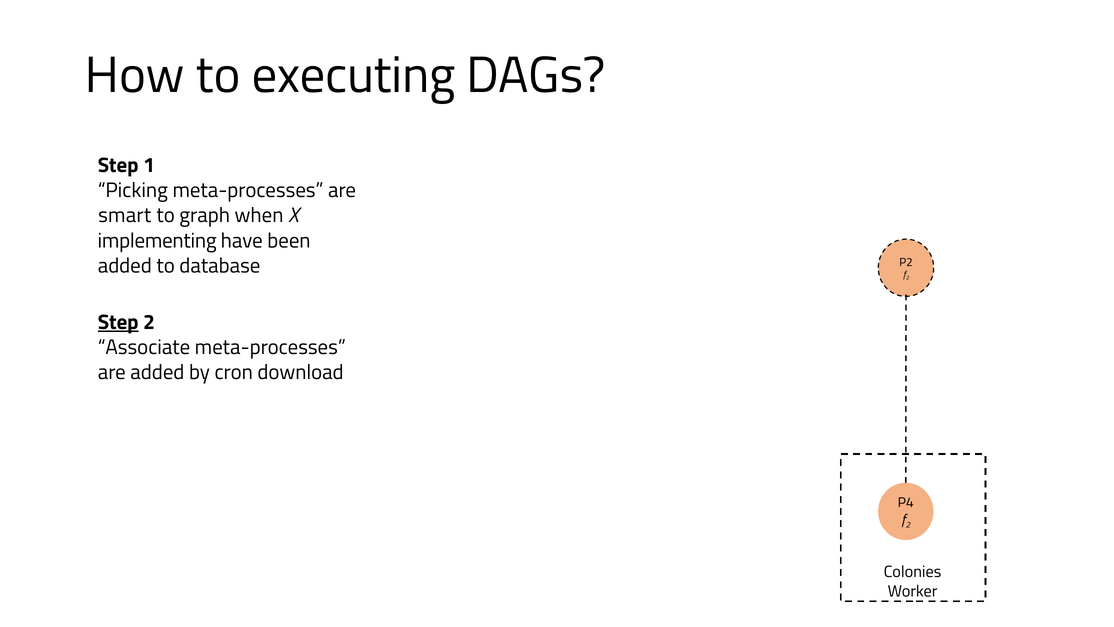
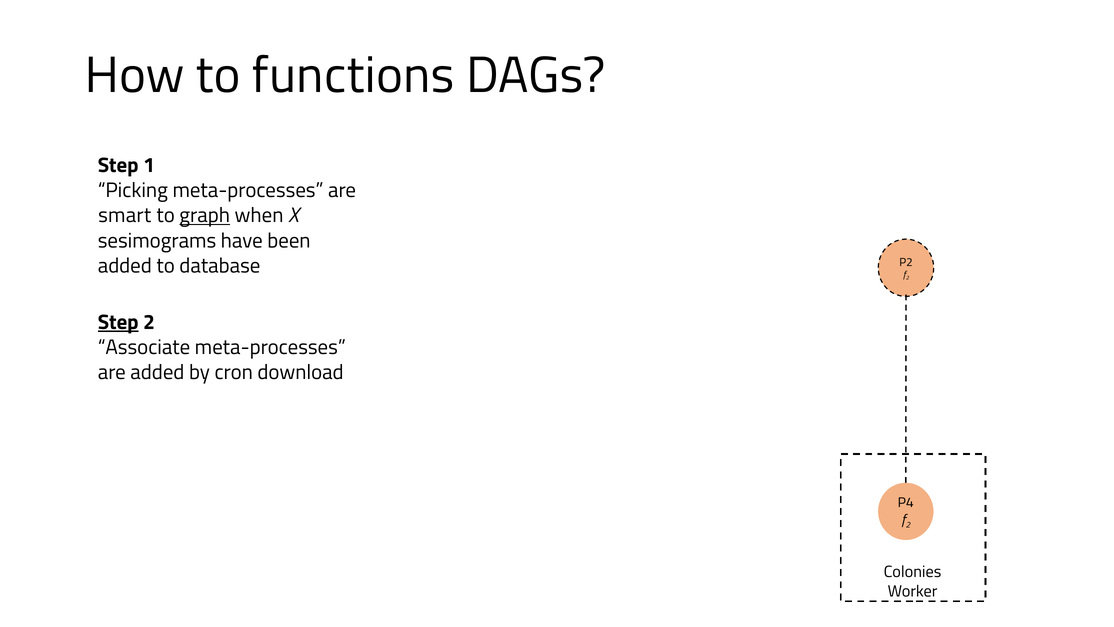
executing: executing -> functions (353, 75)
graph underline: none -> present (205, 215)
implementing: implementing -> sesimograms (157, 240)
